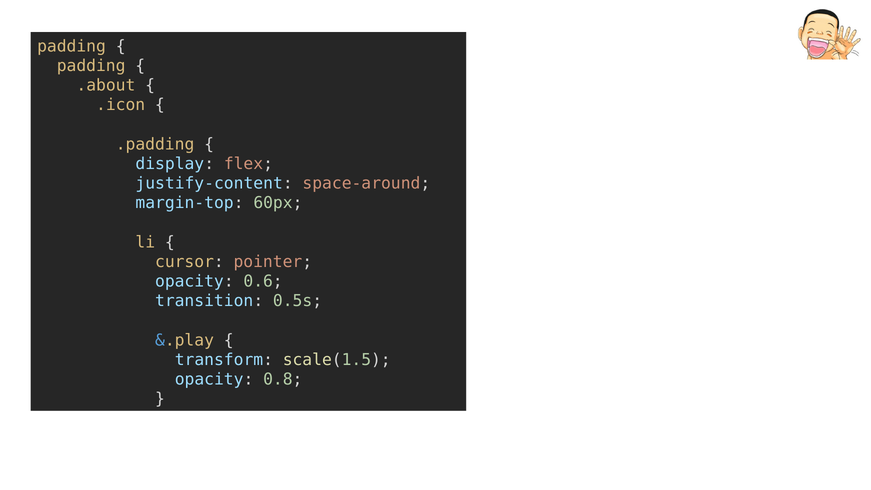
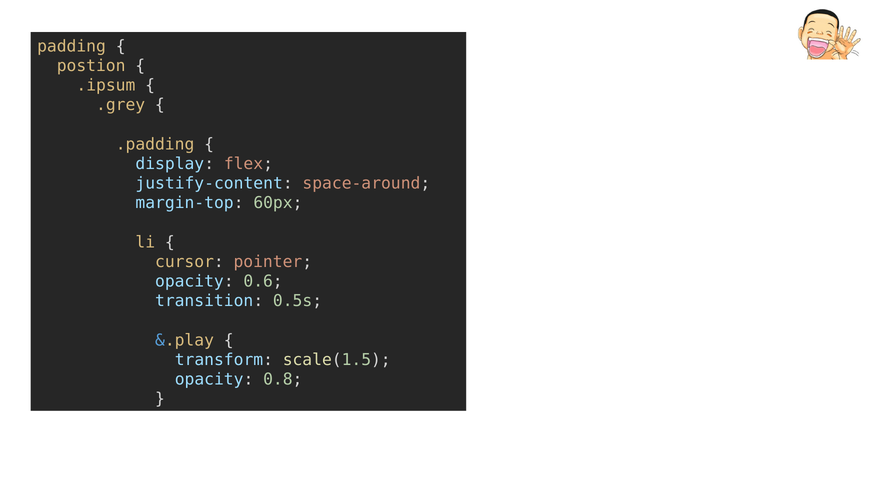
padding: padding -> postion (91, 66)
.about: .about -> .ipsum (106, 85)
.icon: .icon -> .grey (121, 105)
